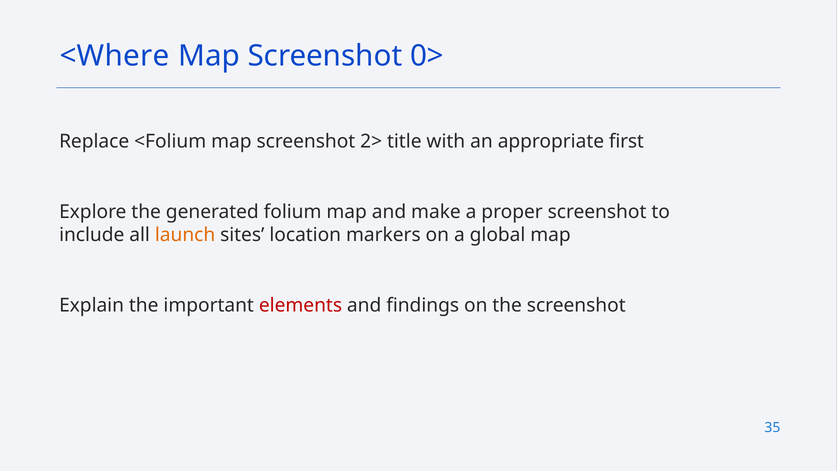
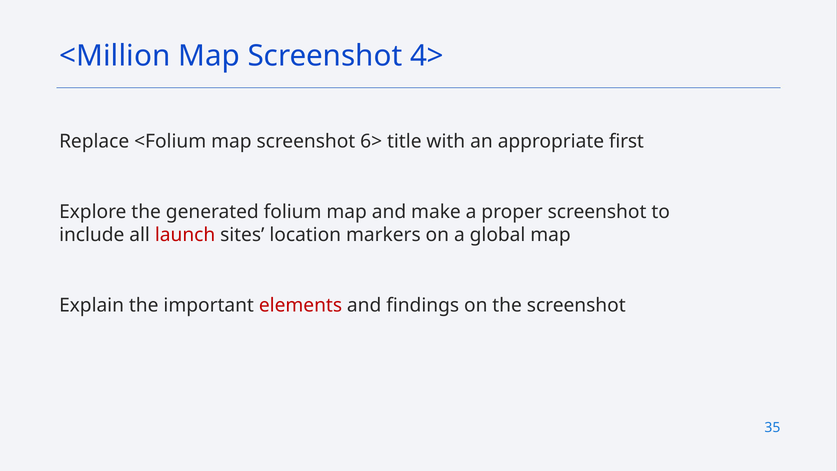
<Where: <Where -> <Million (115, 56)
0>: 0> -> 4> (427, 56)
2>: 2> -> 6> (371, 141)
launch colour: orange -> red (185, 235)
